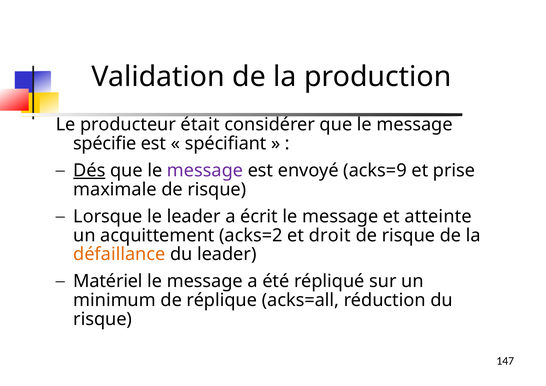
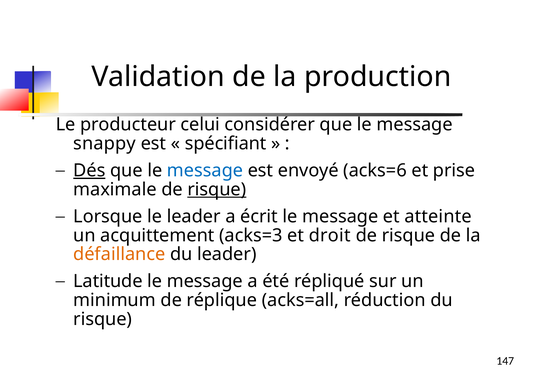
était: était -> celui (200, 125)
spécifie: spécifie -> snappy (105, 143)
message colour: purple -> blue (205, 171)
acks=9: acks=9 -> acks=6 (375, 171)
risque underline: none -> present (217, 189)
acks=2: acks=2 -> acks=3 (251, 235)
Matériel: Matériel -> Latitude (108, 281)
